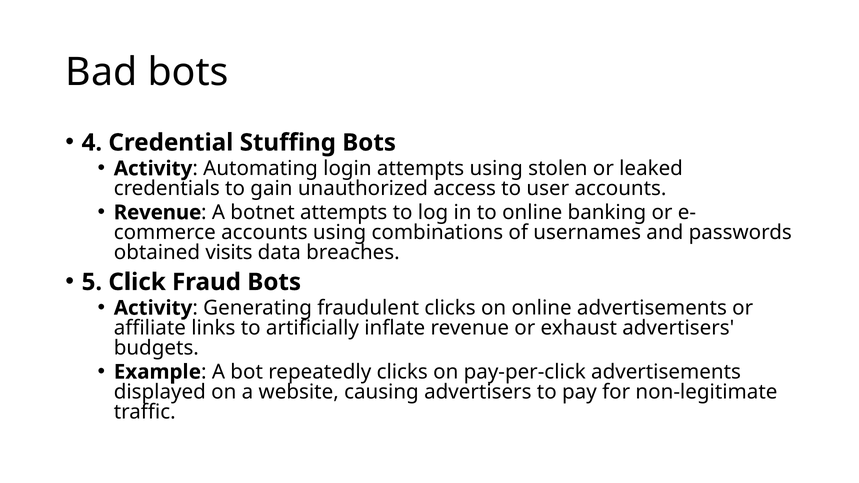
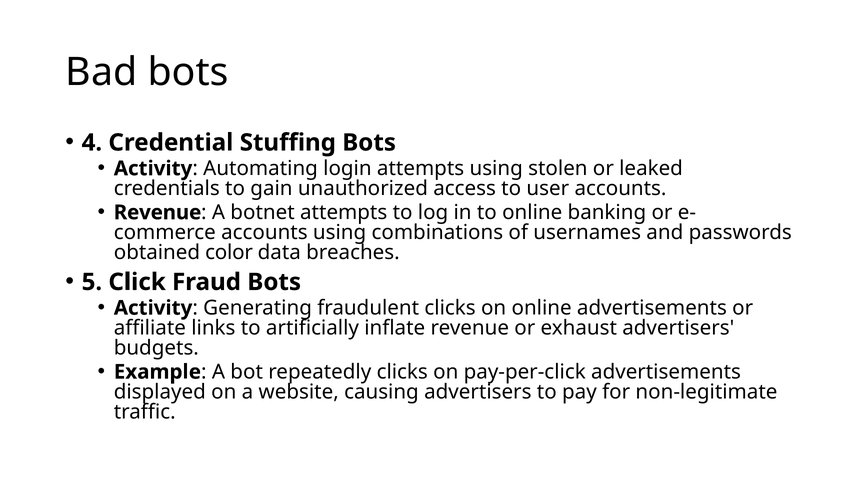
visits: visits -> color (229, 253)
